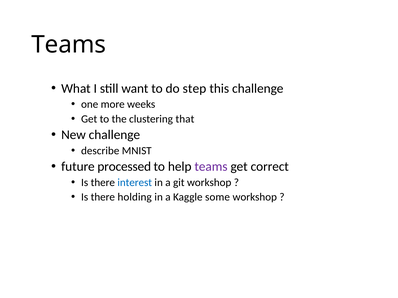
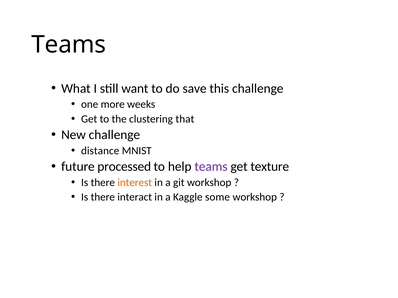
step: step -> save (195, 89)
describe: describe -> distance (100, 151)
correct: correct -> texture (270, 167)
interest colour: blue -> orange (135, 183)
holding: holding -> interact (135, 197)
